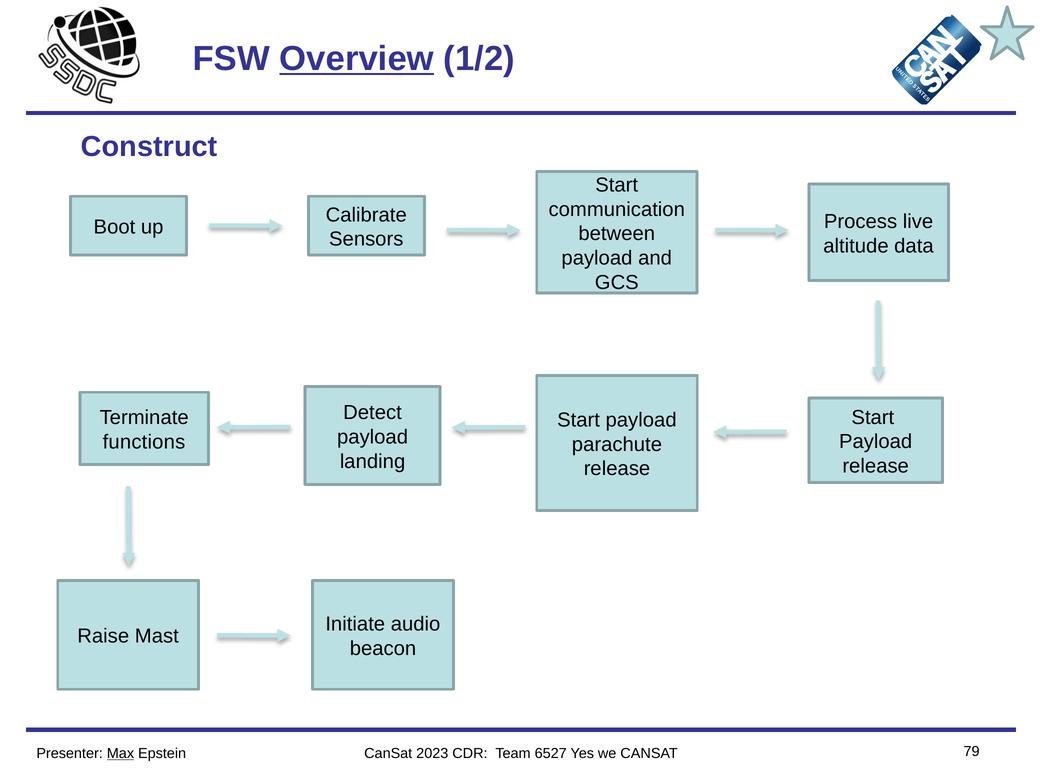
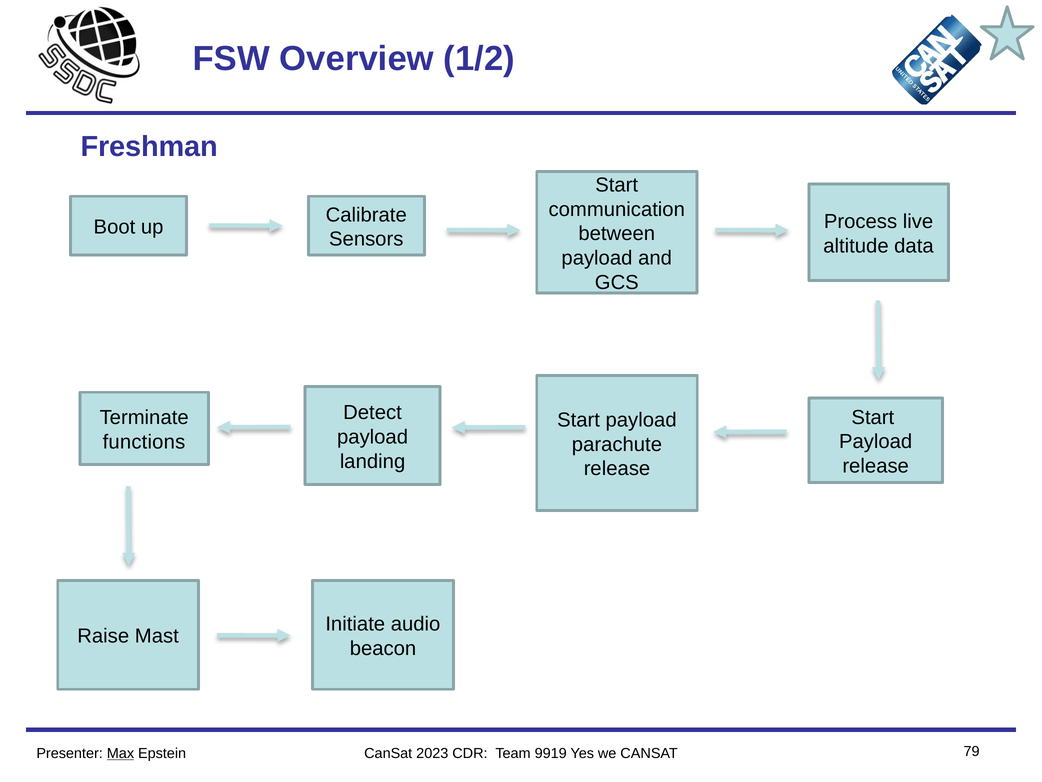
Overview underline: present -> none (357, 59)
Construct: Construct -> Freshman (149, 147)
6527: 6527 -> 9919 (551, 753)
